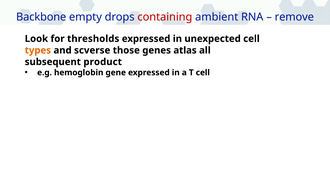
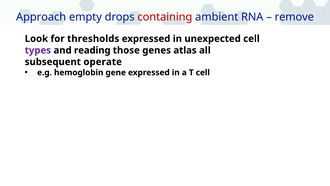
Backbone: Backbone -> Approach (41, 17)
types colour: orange -> purple (38, 50)
scverse: scverse -> reading (92, 50)
product: product -> operate (103, 62)
